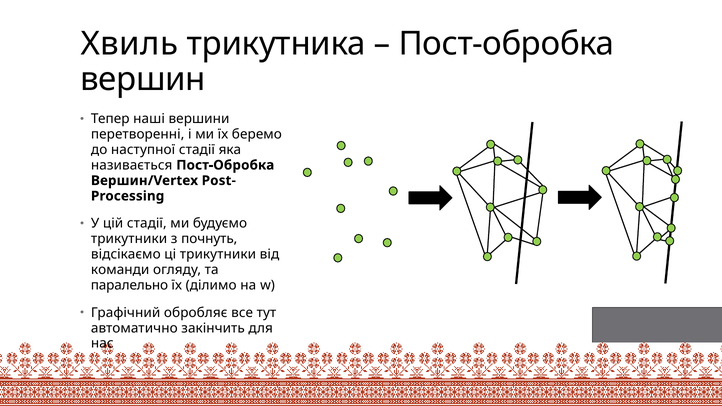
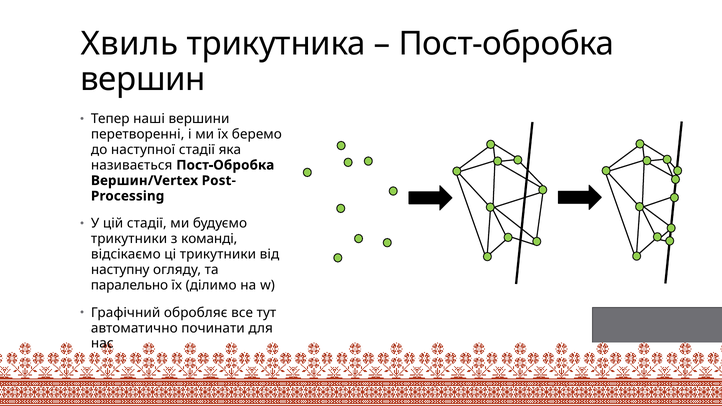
почнуть: почнуть -> команді (209, 239)
команди: команди -> наступну (120, 270)
закінчить: закінчить -> починати (213, 328)
